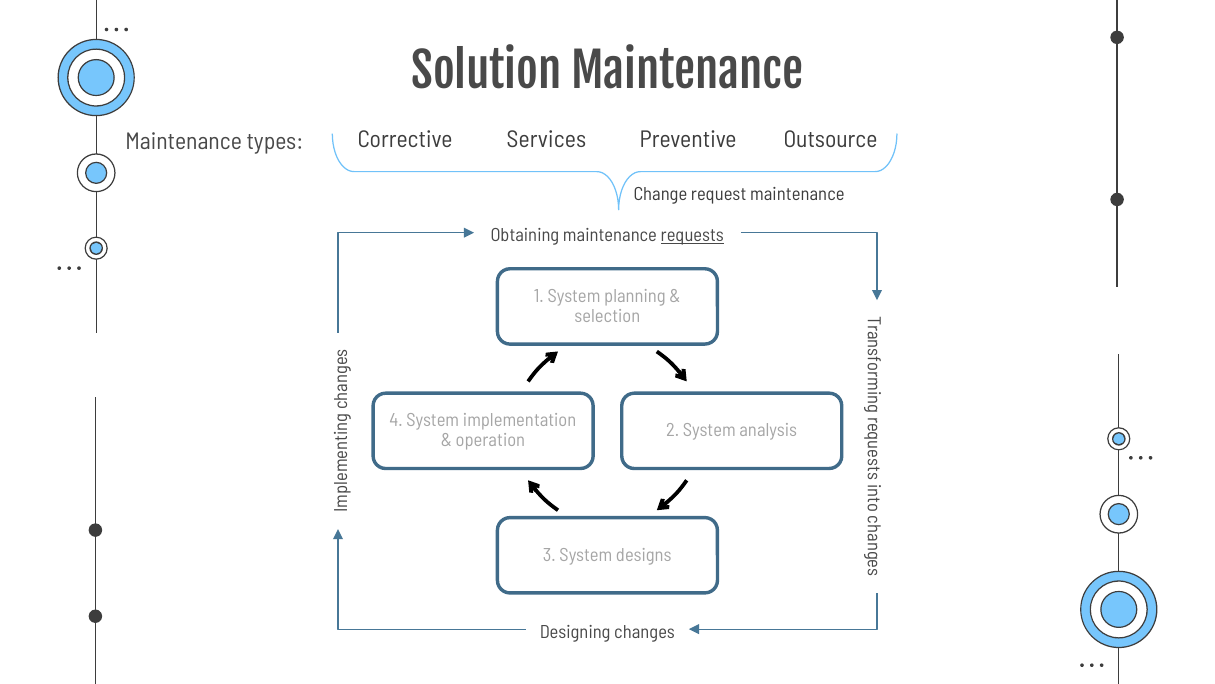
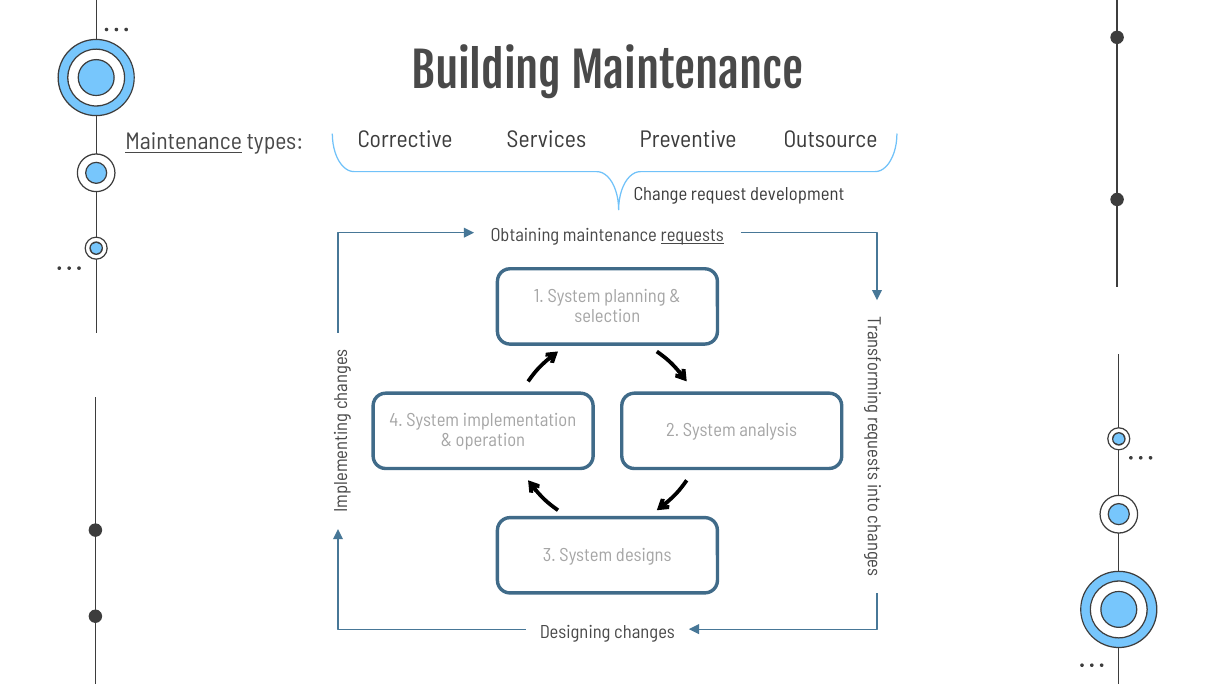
Solution: Solution -> Building (486, 73)
Maintenance underline: none -> present (184, 142)
request maintenance: maintenance -> development (797, 195)
